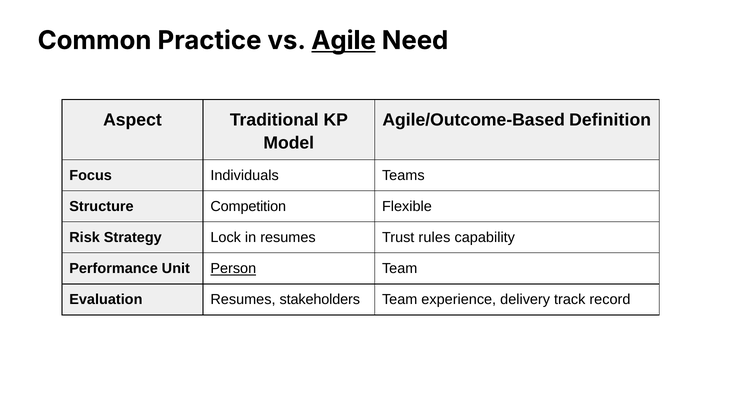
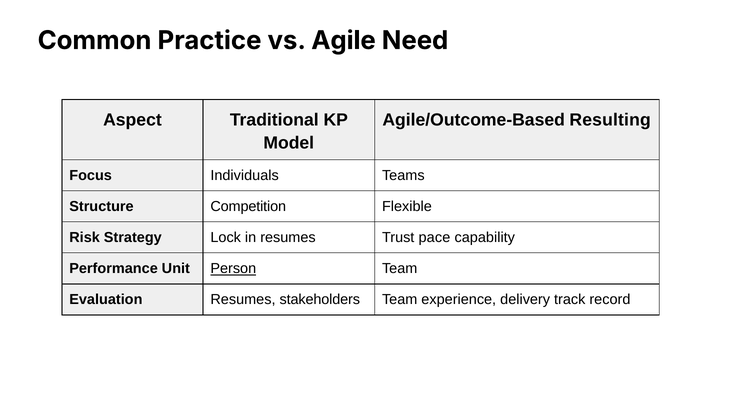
Agile underline: present -> none (344, 40)
Definition: Definition -> Resulting (610, 120)
rules: rules -> pace (434, 238)
